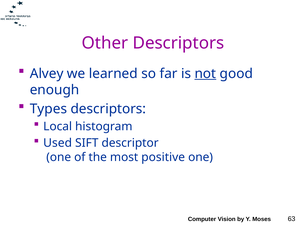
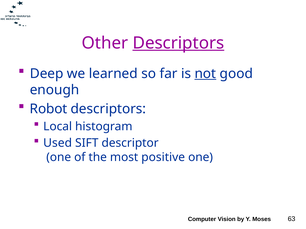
Descriptors underline: none -> present (178, 43)
Alvey: Alvey -> Deep (47, 74)
Types: Types -> Robot (49, 109)
